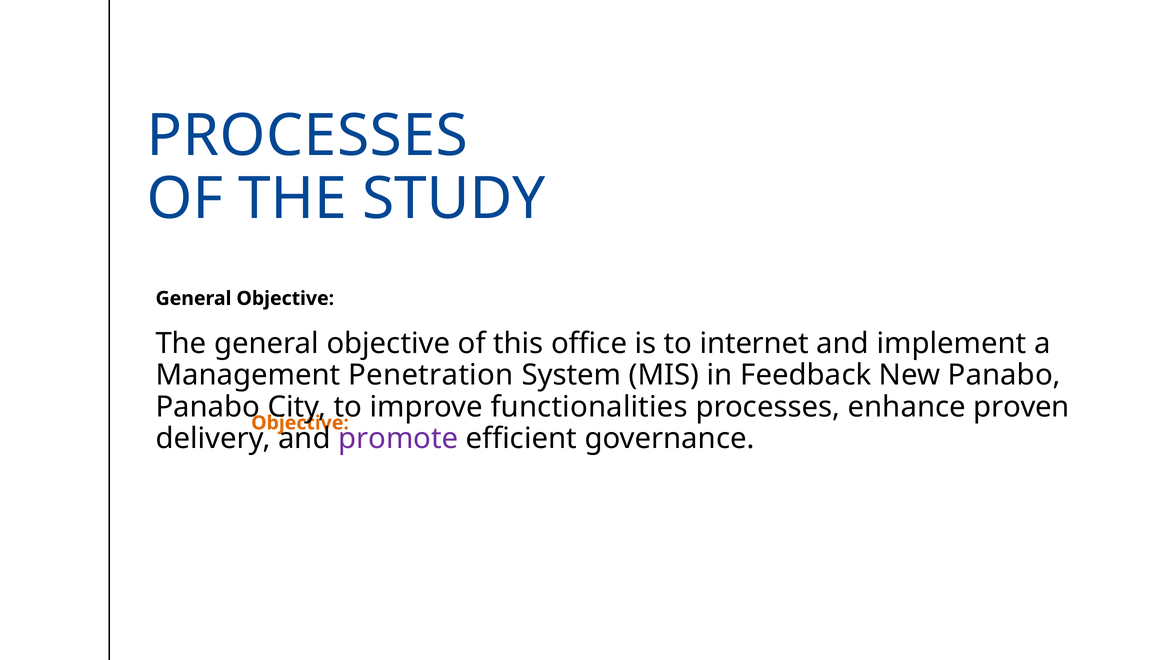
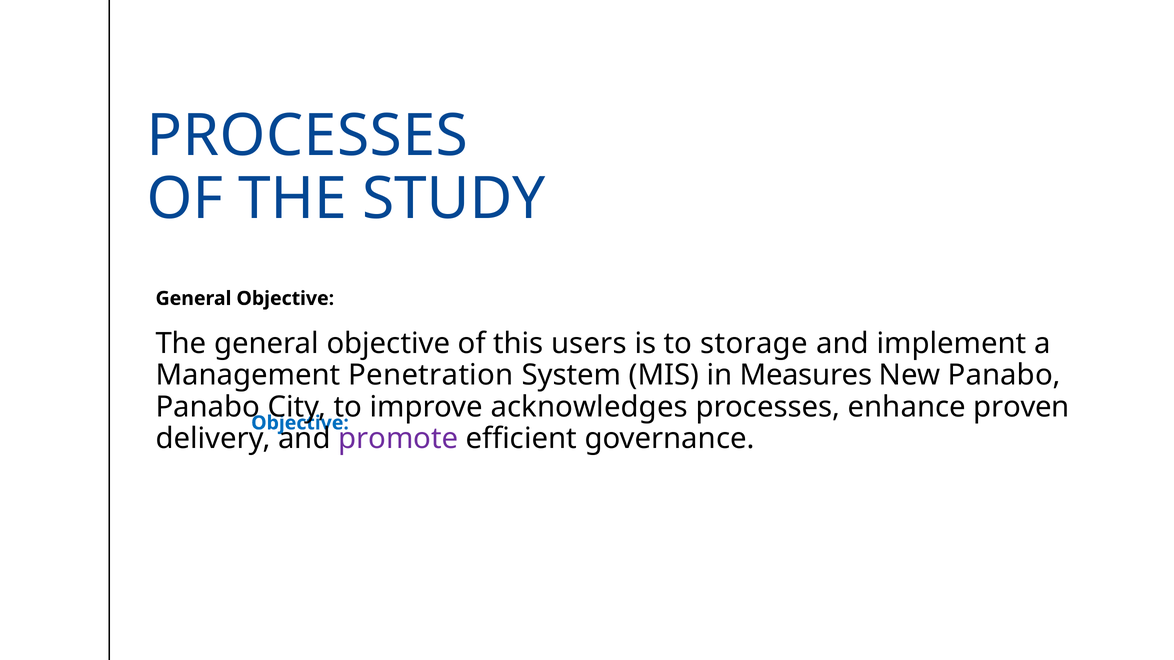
office: office -> users (589, 344)
internet: internet -> storage (754, 344)
Feedback: Feedback -> Measures (806, 376)
functionalities: functionalities -> acknowledges (589, 407)
Objective colour: orange -> blue (300, 423)
